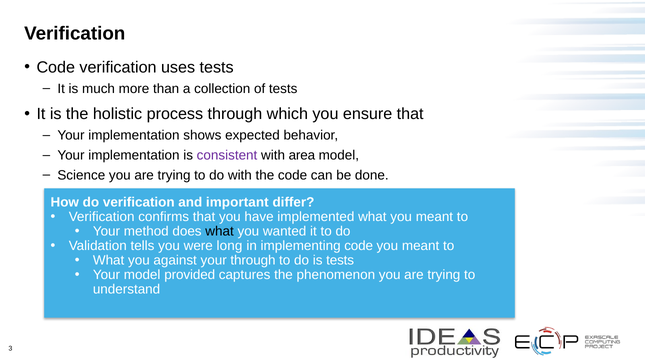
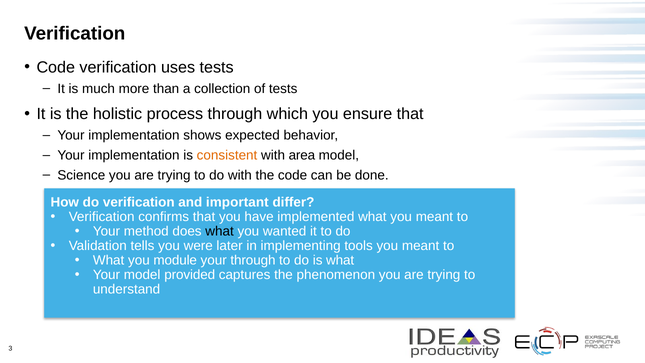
consistent colour: purple -> orange (227, 155)
long: long -> later (230, 246)
implementing code: code -> tools (359, 246)
against: against -> module (175, 260)
is tests: tests -> what (340, 260)
